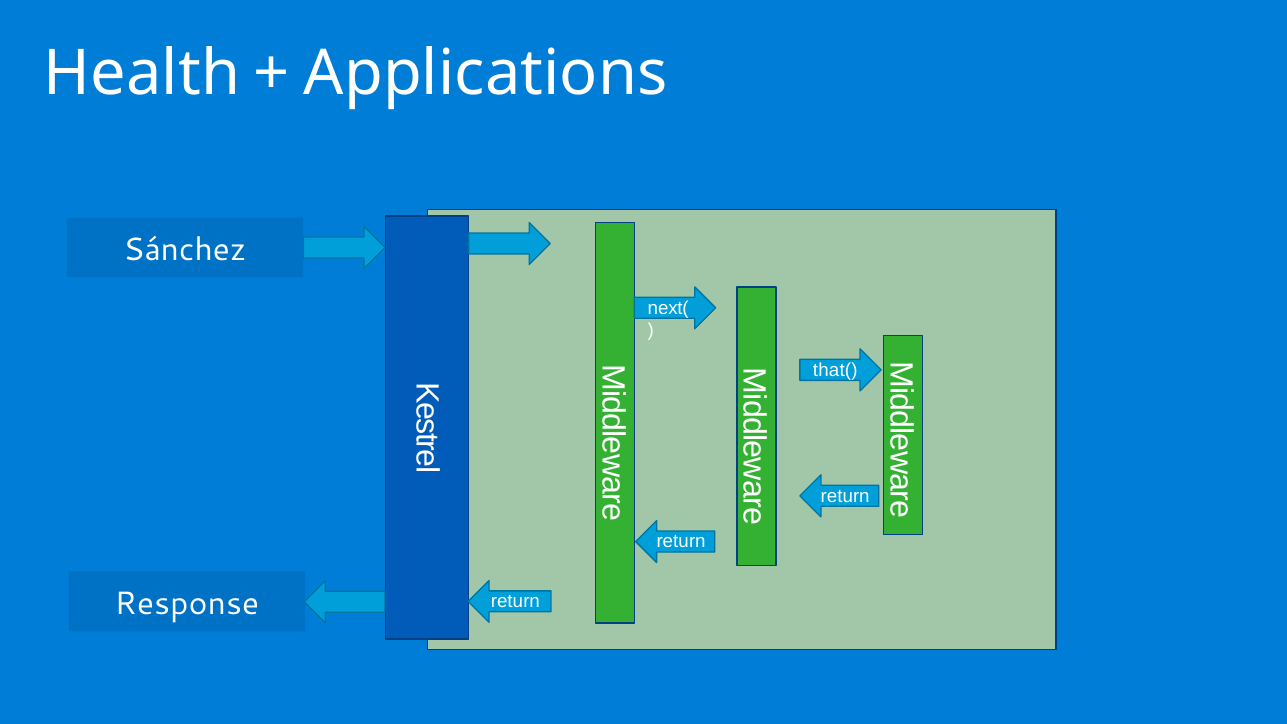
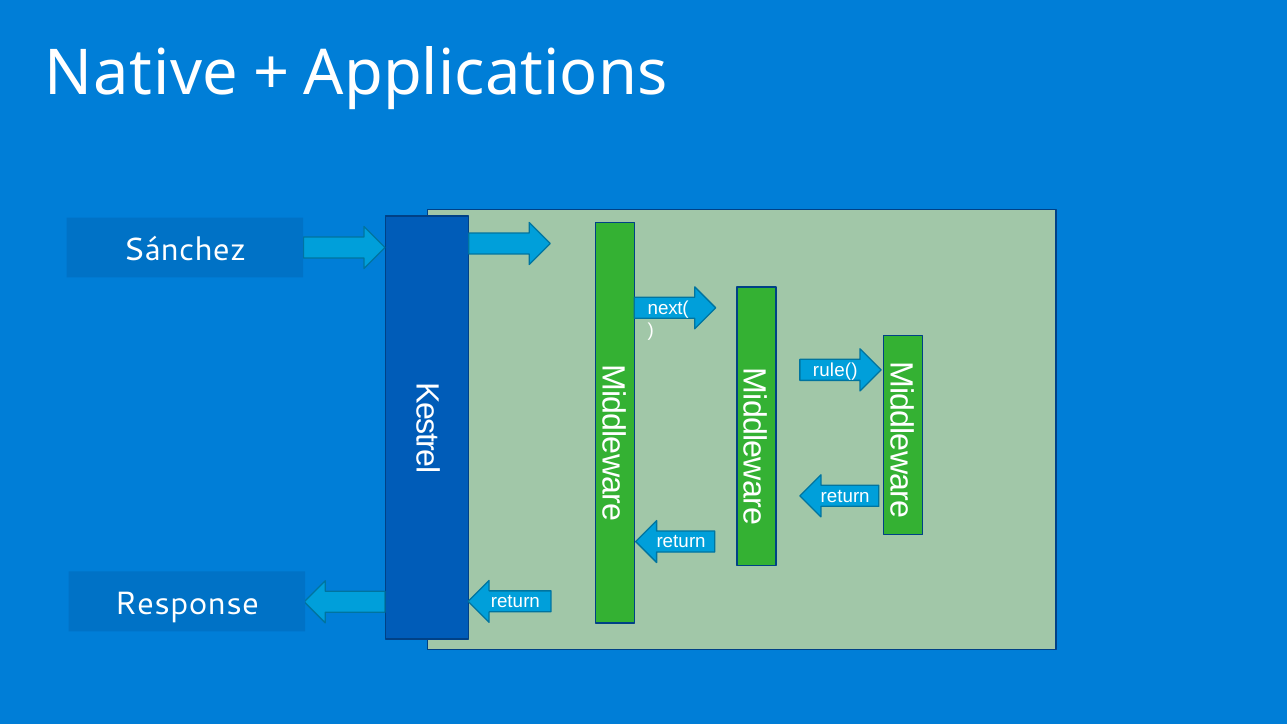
Health: Health -> Native (142, 74)
that(: that( -> rule( (835, 370)
